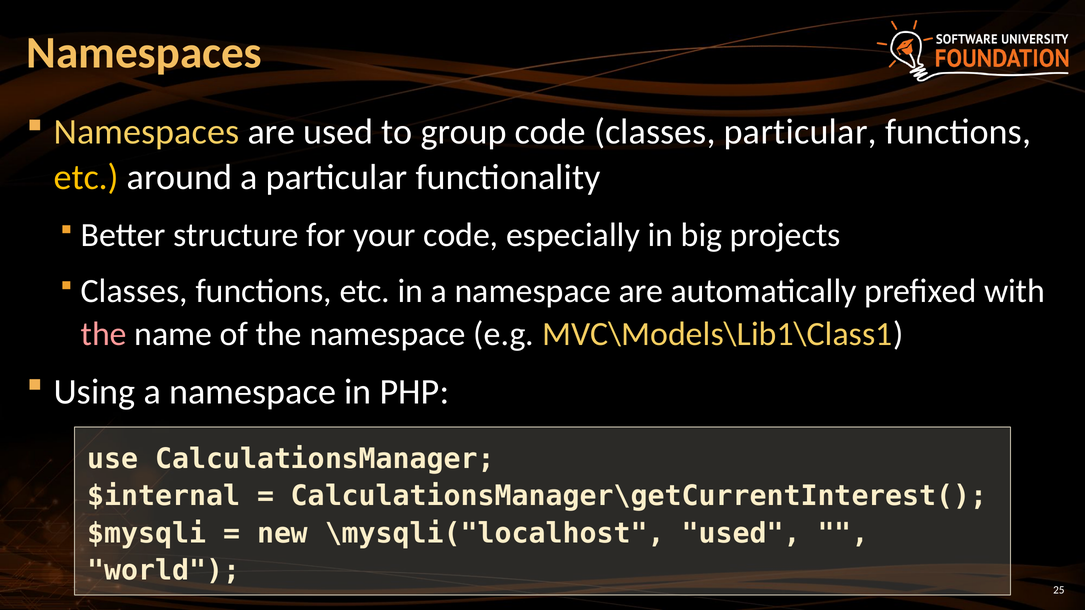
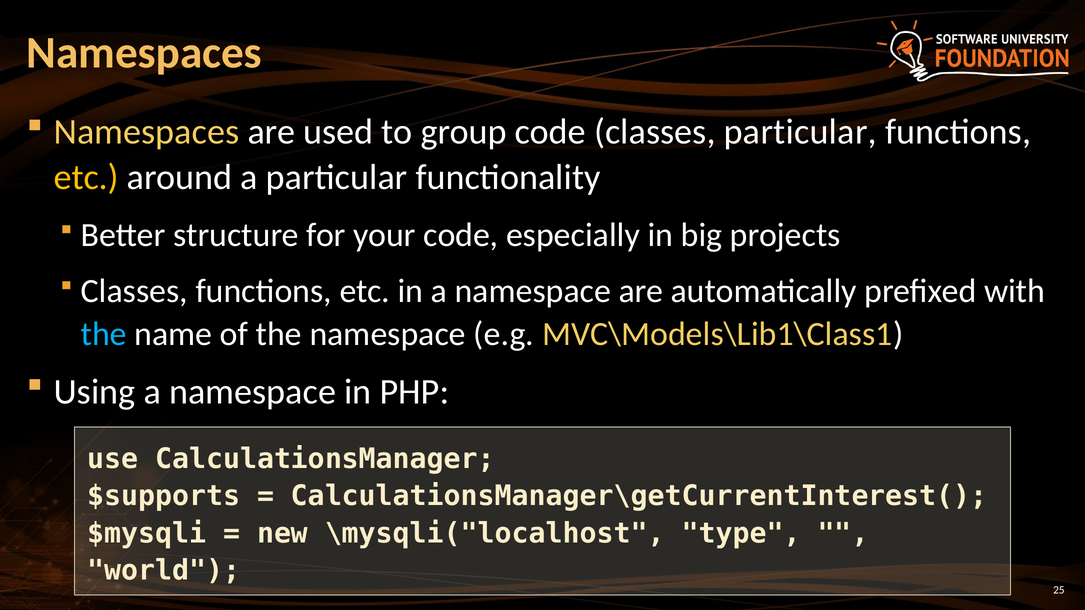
the colour: pink -> light blue (104, 334)
$internal: $internal -> $supports (164, 496)
\mysqli("localhost used: used -> type (741, 534)
